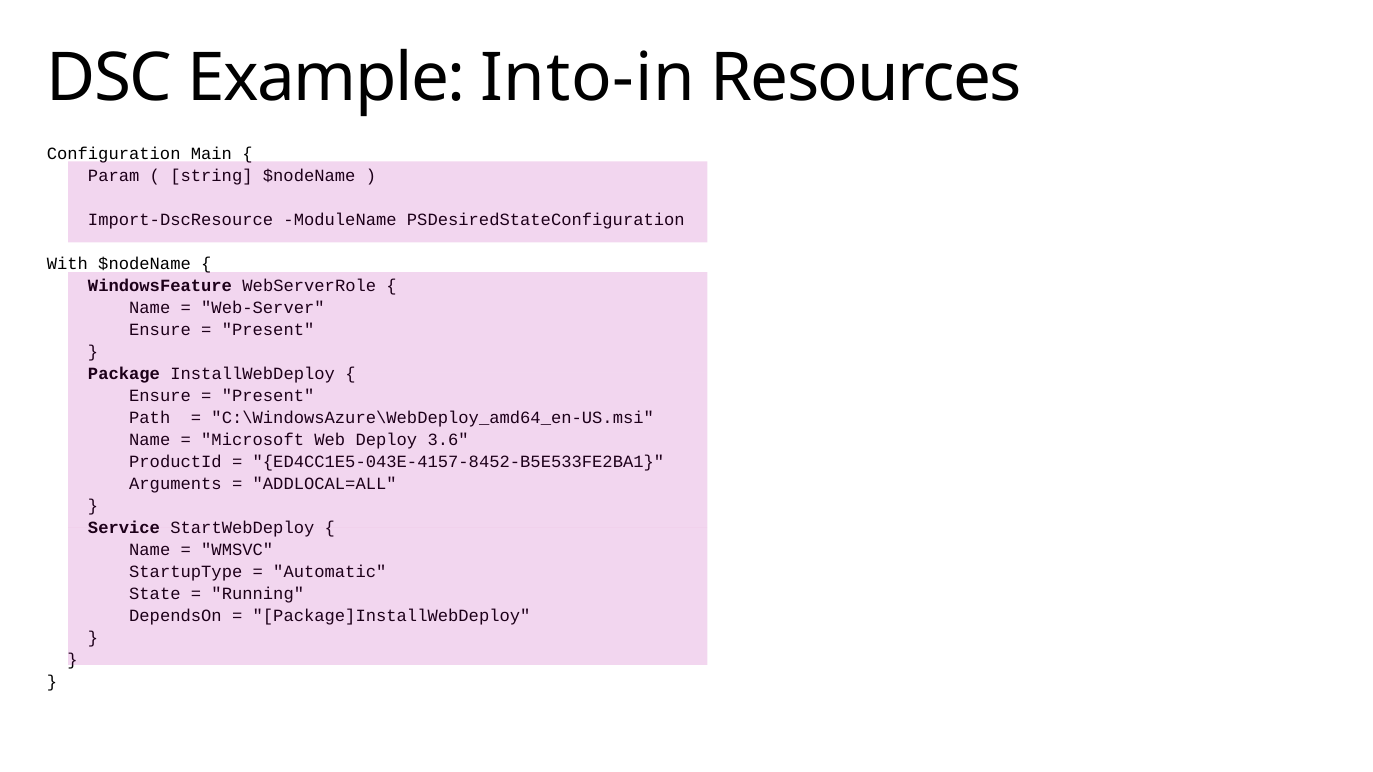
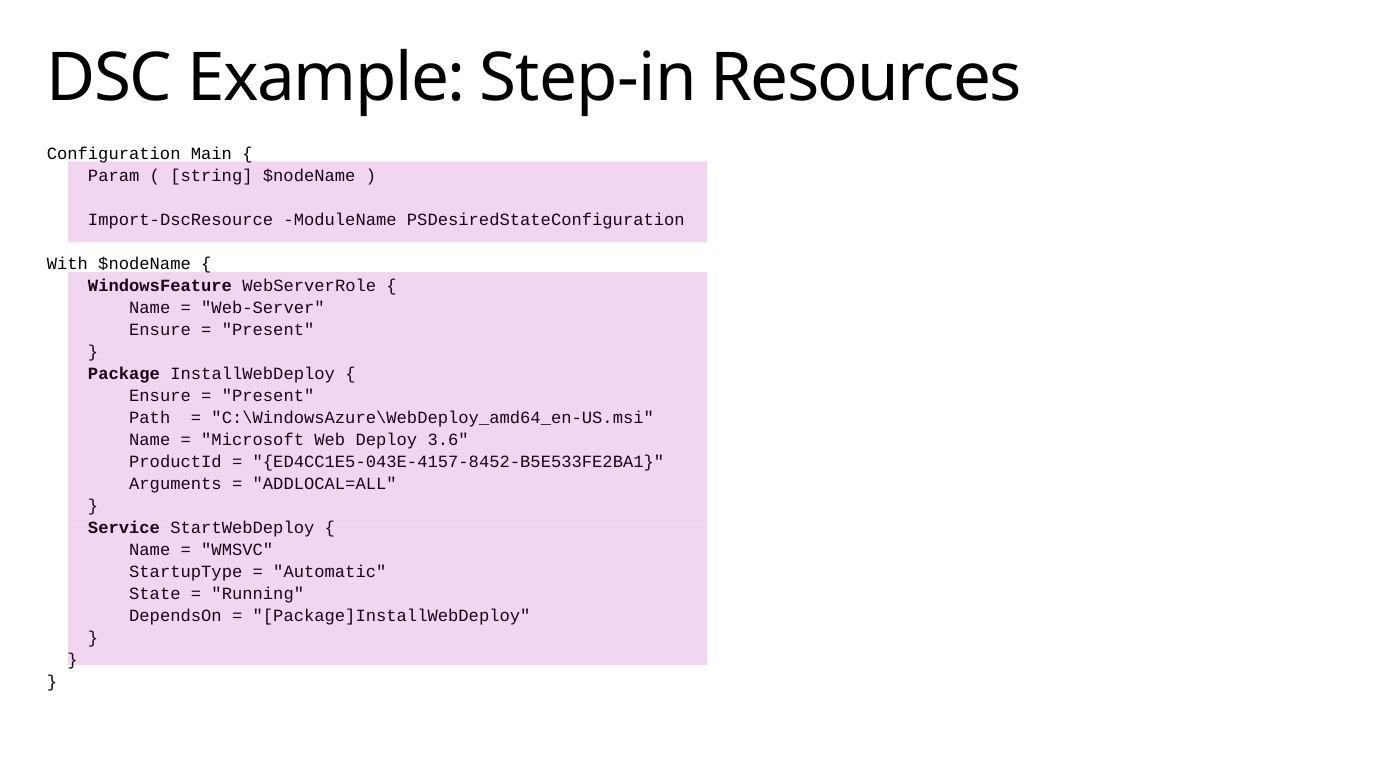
Into-in: Into-in -> Step-in (588, 79)
